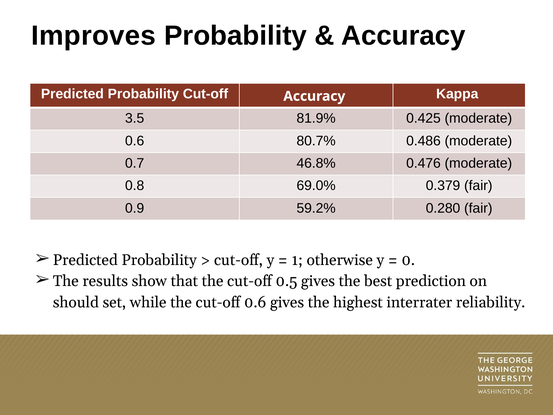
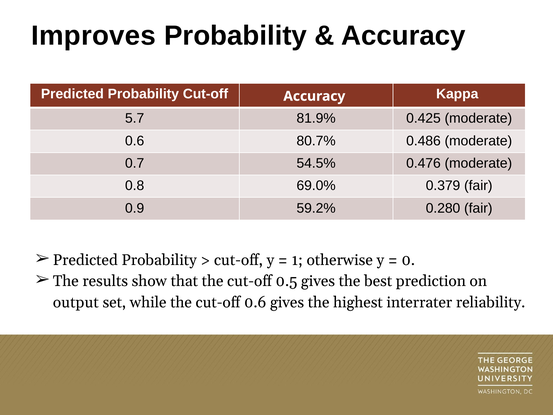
3.5: 3.5 -> 5.7 (135, 118)
46.8%: 46.8% -> 54.5% (316, 163)
should: should -> output (76, 302)
